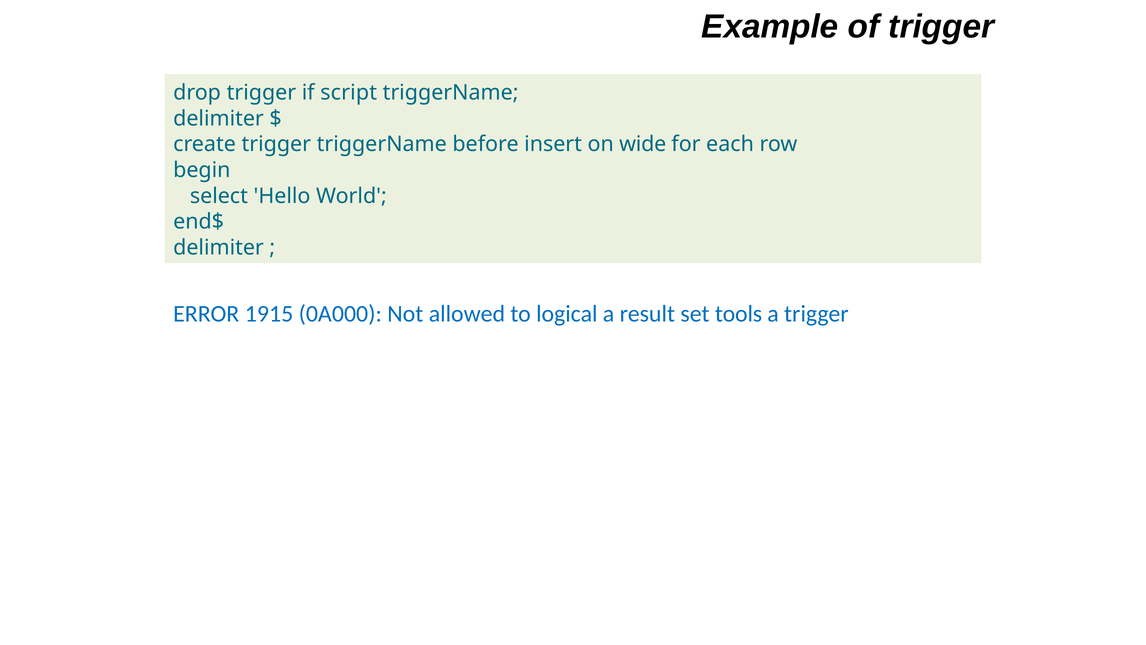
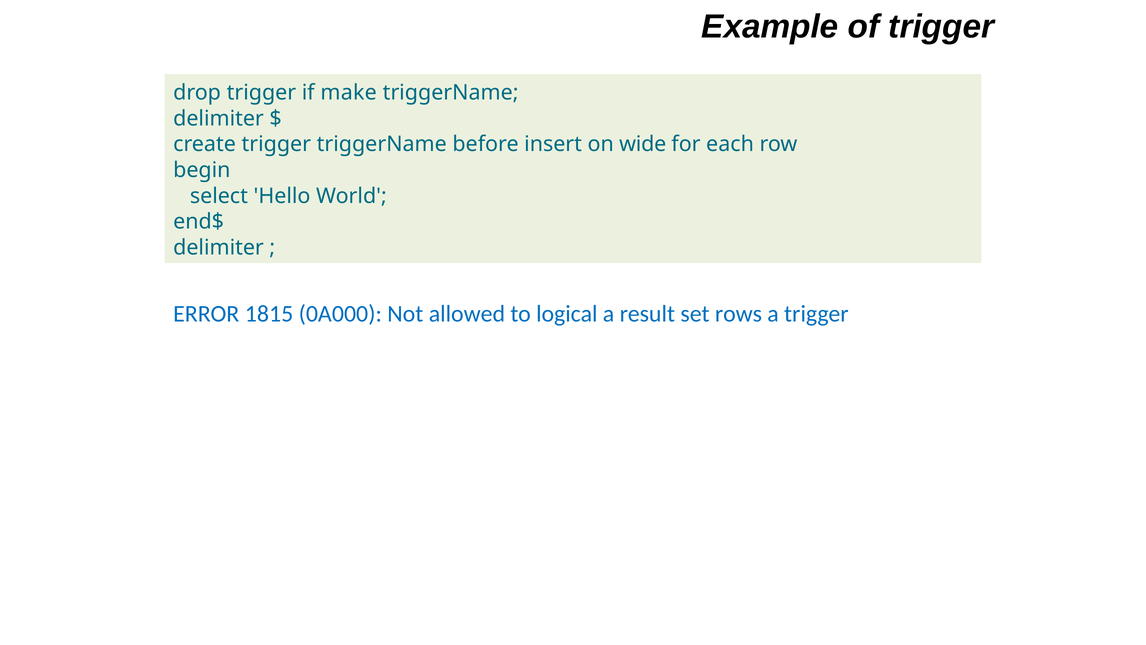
script: script -> make (349, 93)
1915: 1915 -> 1815 (269, 314)
tools: tools -> rows (738, 314)
